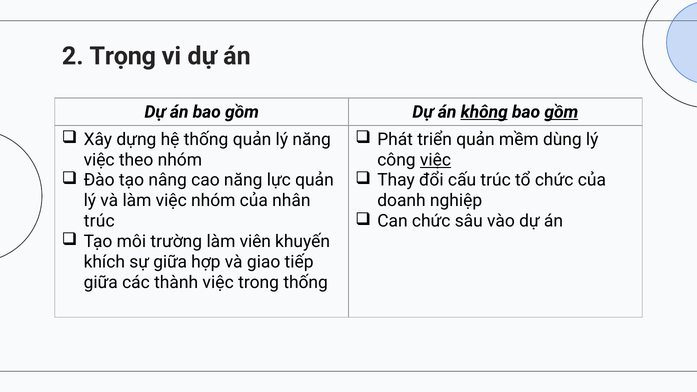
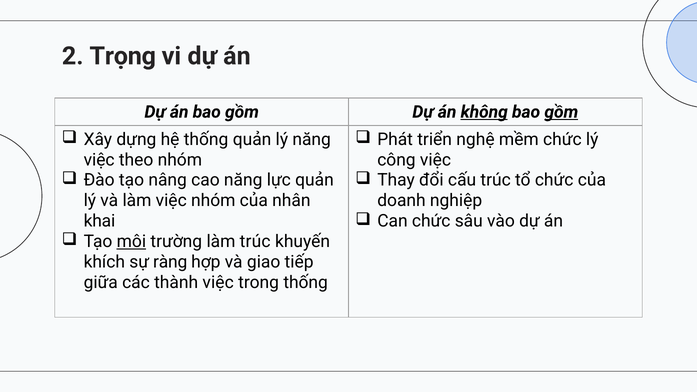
triển quản: quản -> nghệ (475, 139)
mềm dùng: dùng -> chức (562, 139)
việc underline: present -> none (435, 160)
trúc: trúc -> khai (99, 221)
môi underline: none -> present (131, 242)
làm viên: viên -> trúc (255, 242)
sự giữa: giữa -> ràng (170, 262)
